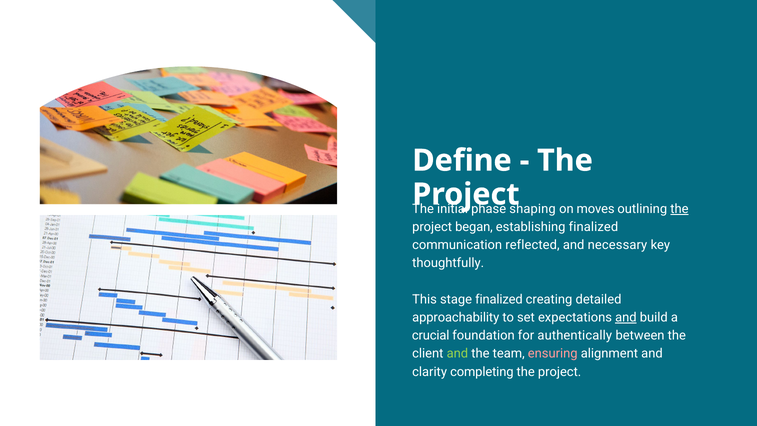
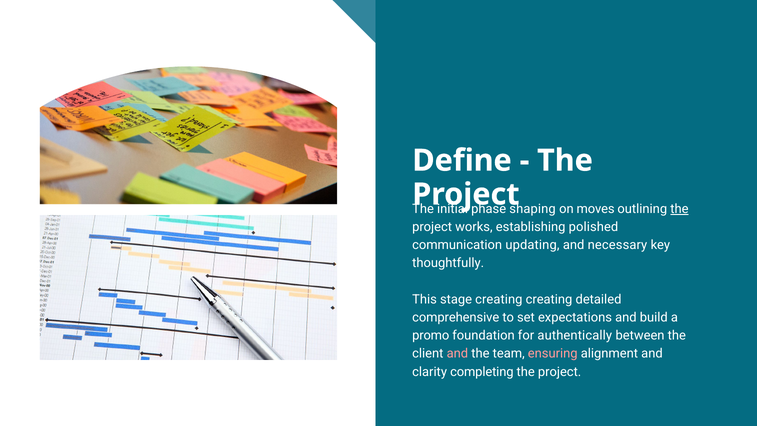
began: began -> works (474, 227)
establishing finalized: finalized -> polished (593, 227)
reflected: reflected -> updating (532, 245)
stage finalized: finalized -> creating (499, 299)
approachability: approachability -> comprehensive (456, 317)
and underline: present -> none (626, 317)
crucial: crucial -> promo (431, 335)
and colour: light green -> pink (457, 354)
